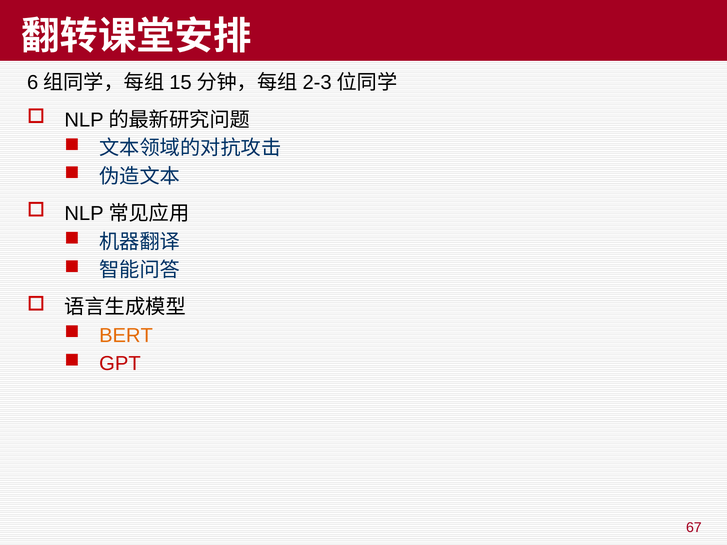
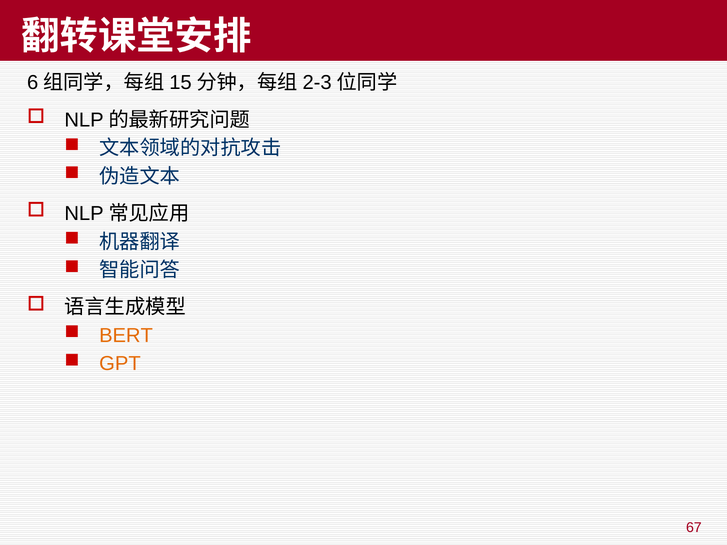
GPT colour: red -> orange (120, 364)
